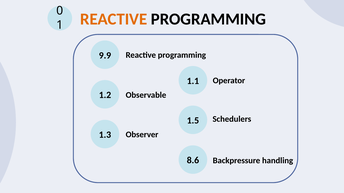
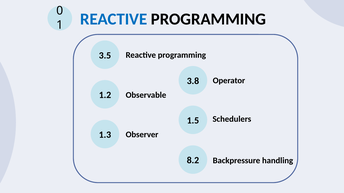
REACTIVE colour: orange -> blue (114, 19)
9.9: 9.9 -> 3.5 (105, 56)
1.1: 1.1 -> 3.8 (193, 81)
8.6: 8.6 -> 8.2 (193, 161)
